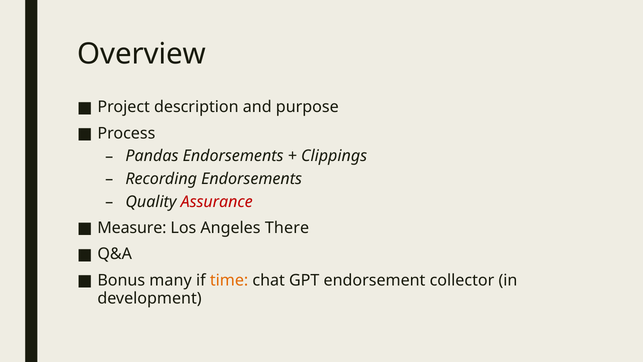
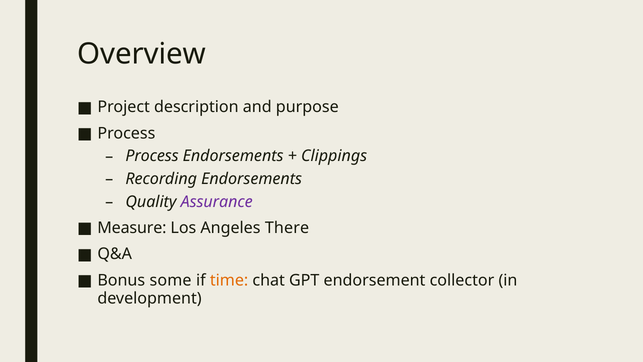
Pandas: Pandas -> Process (152, 156)
Assurance colour: red -> purple (217, 202)
many: many -> some (171, 280)
